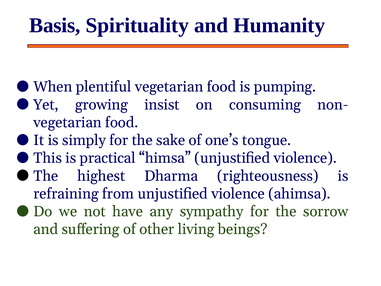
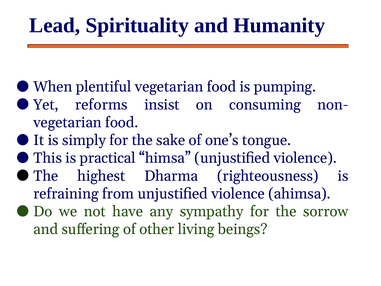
Basis: Basis -> Lead (55, 25)
growing: growing -> reforms (101, 105)
